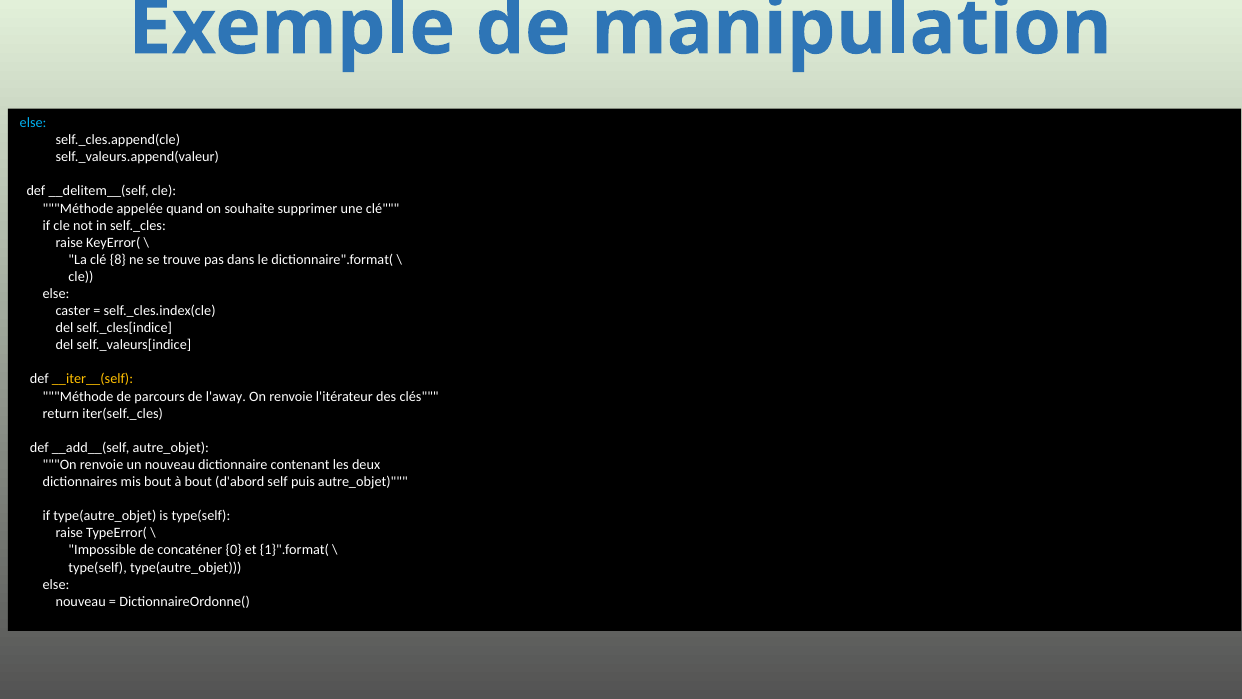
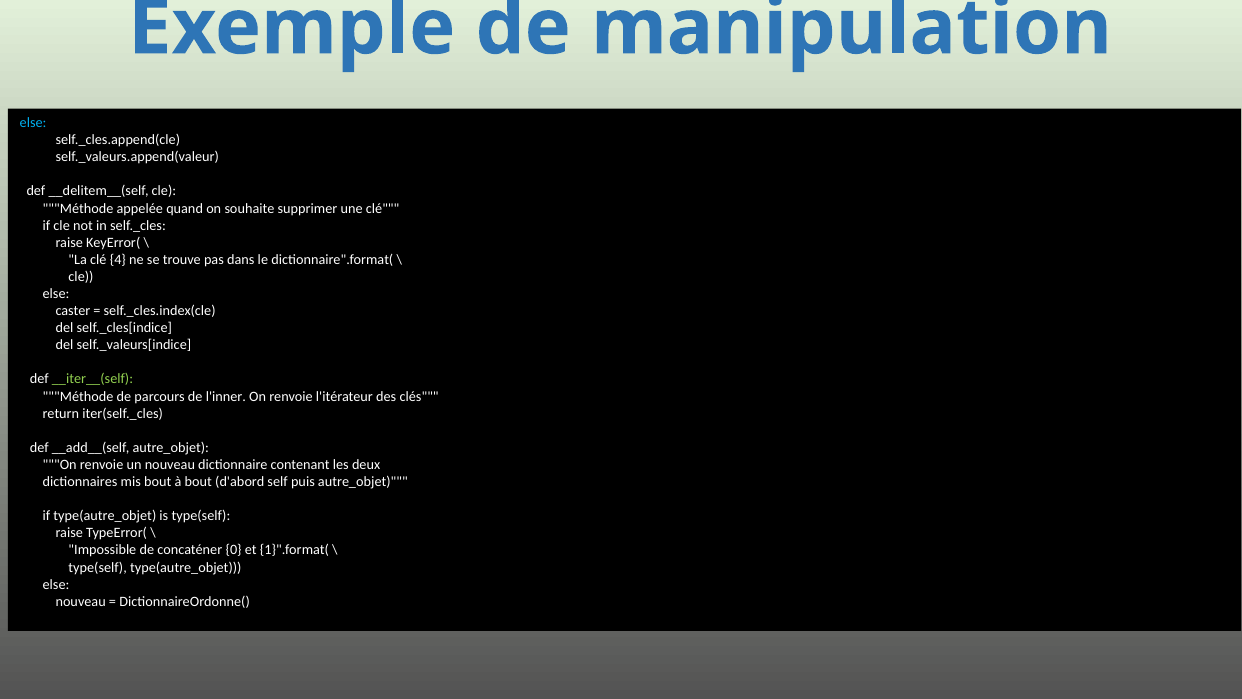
8: 8 -> 4 (118, 259)
__iter__(self colour: yellow -> light green (92, 379)
l'away: l'away -> l'inner (226, 396)
